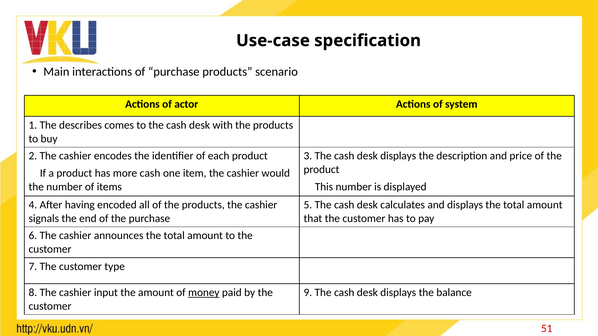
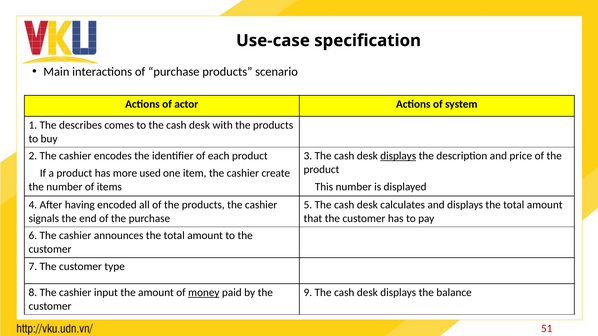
displays underline: none -> present (398, 156)
more cash: cash -> used (150, 173)
would: would -> create (276, 173)
